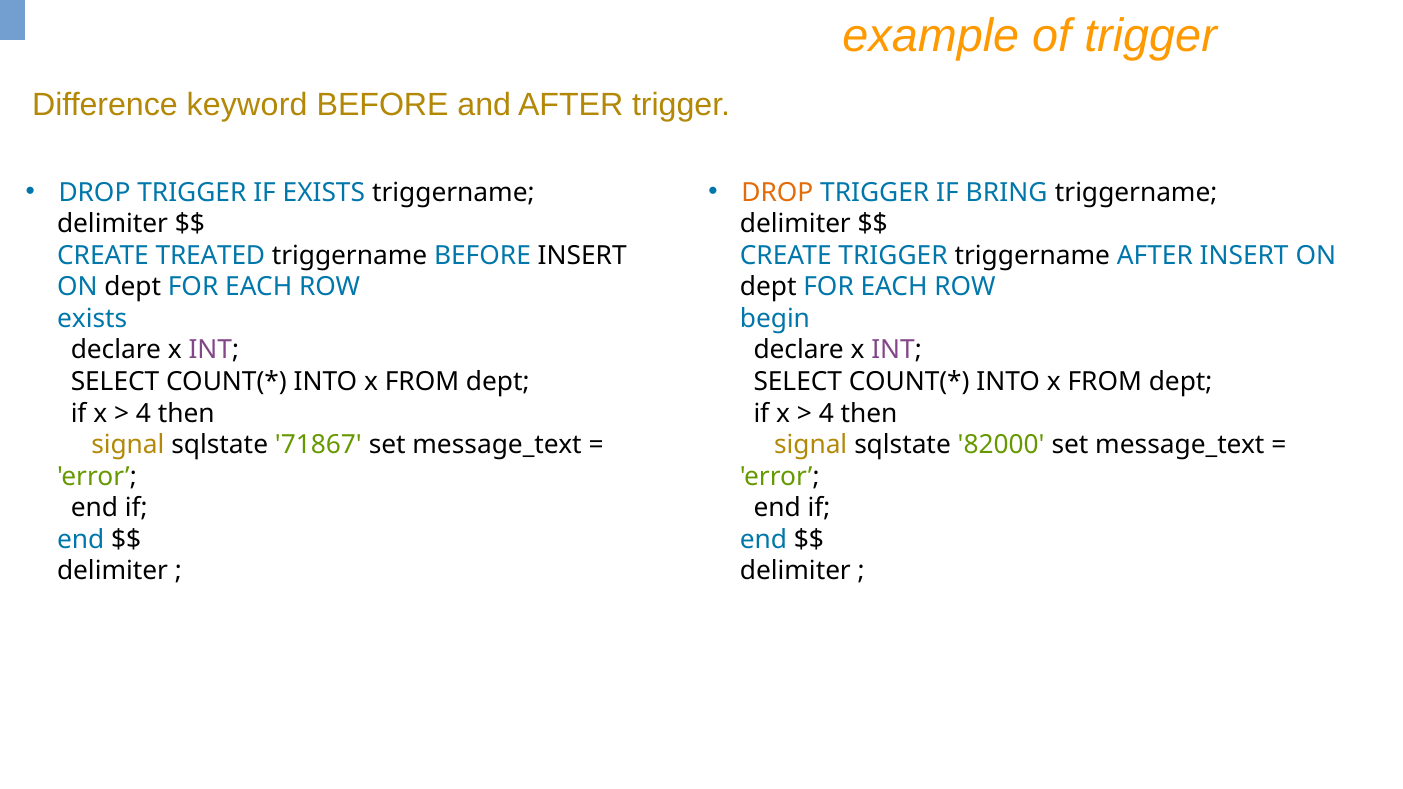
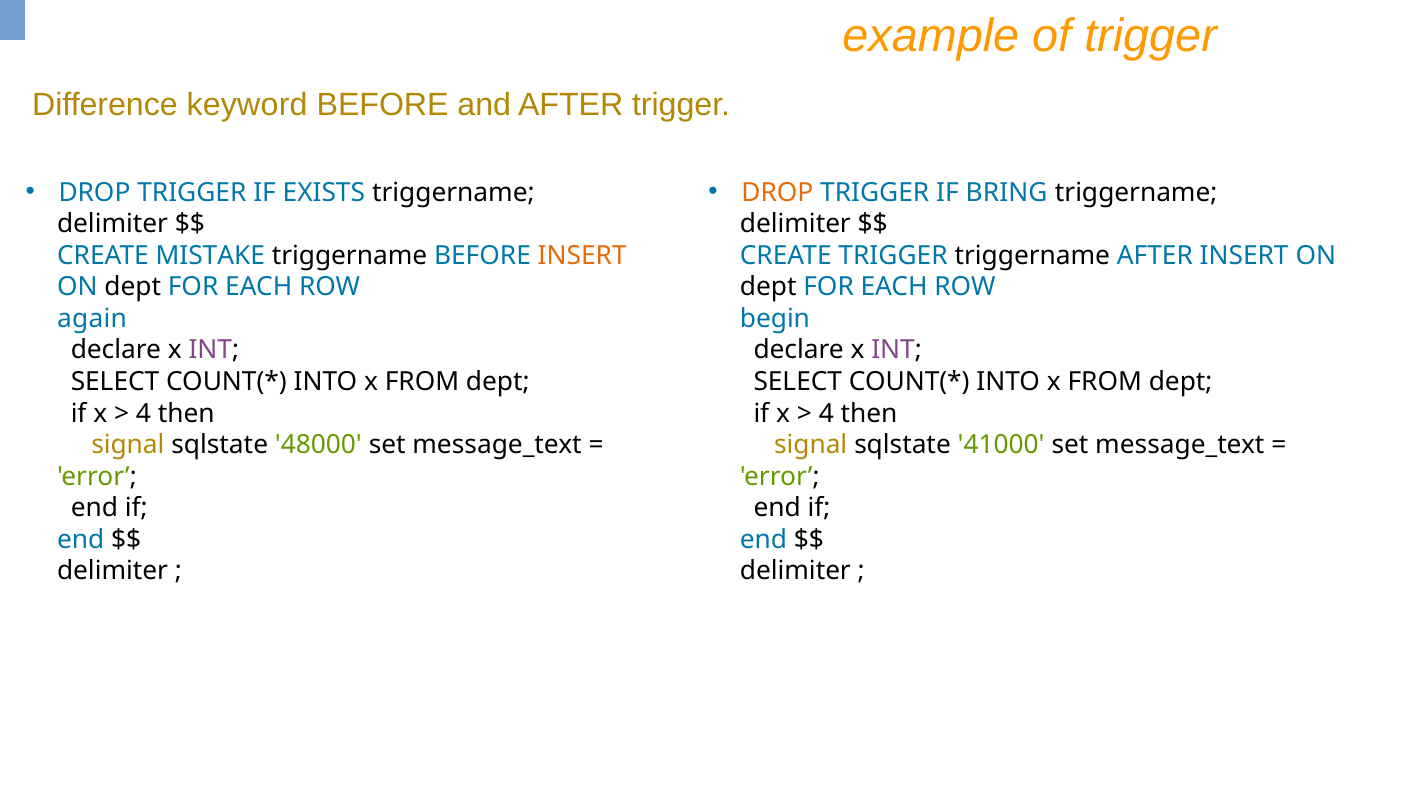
TREATED: TREATED -> MISTAKE (210, 256)
INSERT colour: black -> orange (582, 256)
exists: exists -> again (92, 319)
71867: 71867 -> 48000 (318, 445)
82000: 82000 -> 41000 (1001, 445)
